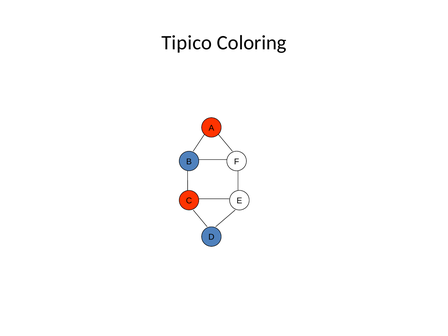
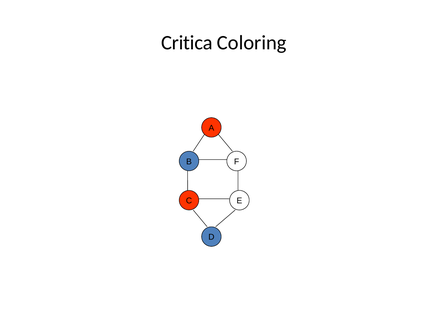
Tipico: Tipico -> Critica (187, 43)
